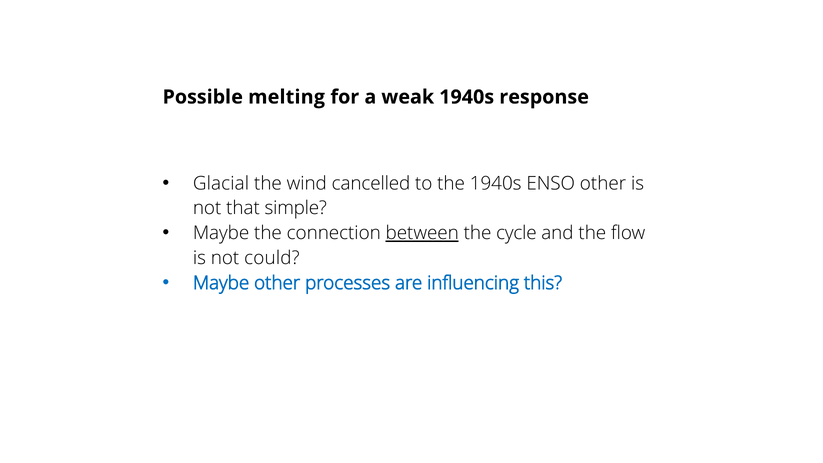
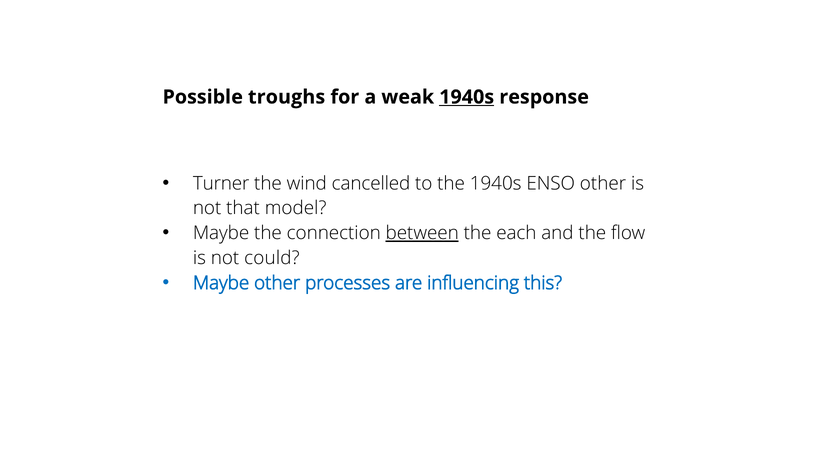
melting: melting -> troughs (287, 97)
1940s underline: none -> present (467, 97)
Glacial: Glacial -> Turner (221, 183)
simple: simple -> model (296, 208)
cycle: cycle -> each (516, 233)
